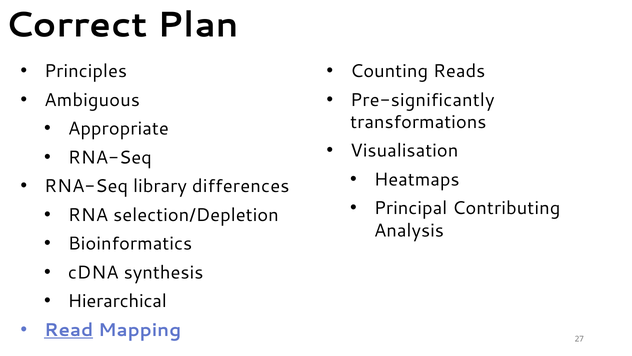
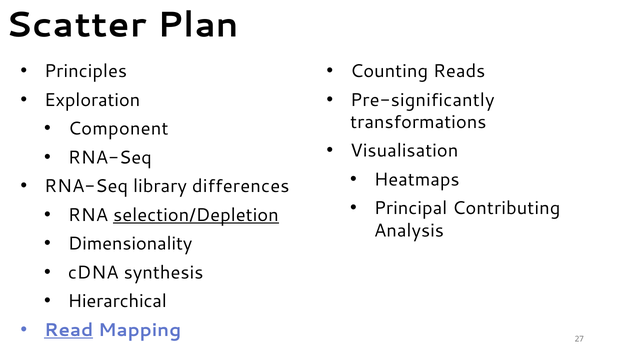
Correct: Correct -> Scatter (76, 25)
Ambiguous: Ambiguous -> Exploration (92, 100)
Appropriate: Appropriate -> Component (118, 129)
selection/Depletion underline: none -> present (196, 215)
Bioinformatics: Bioinformatics -> Dimensionality (130, 243)
